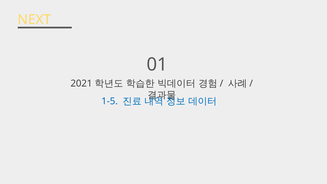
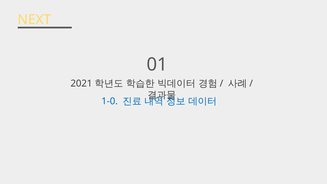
1-5: 1-5 -> 1-0 (110, 101)
